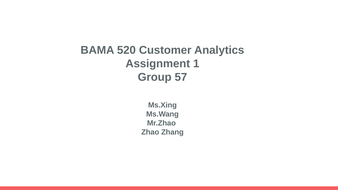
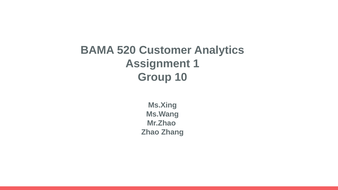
57: 57 -> 10 (181, 77)
